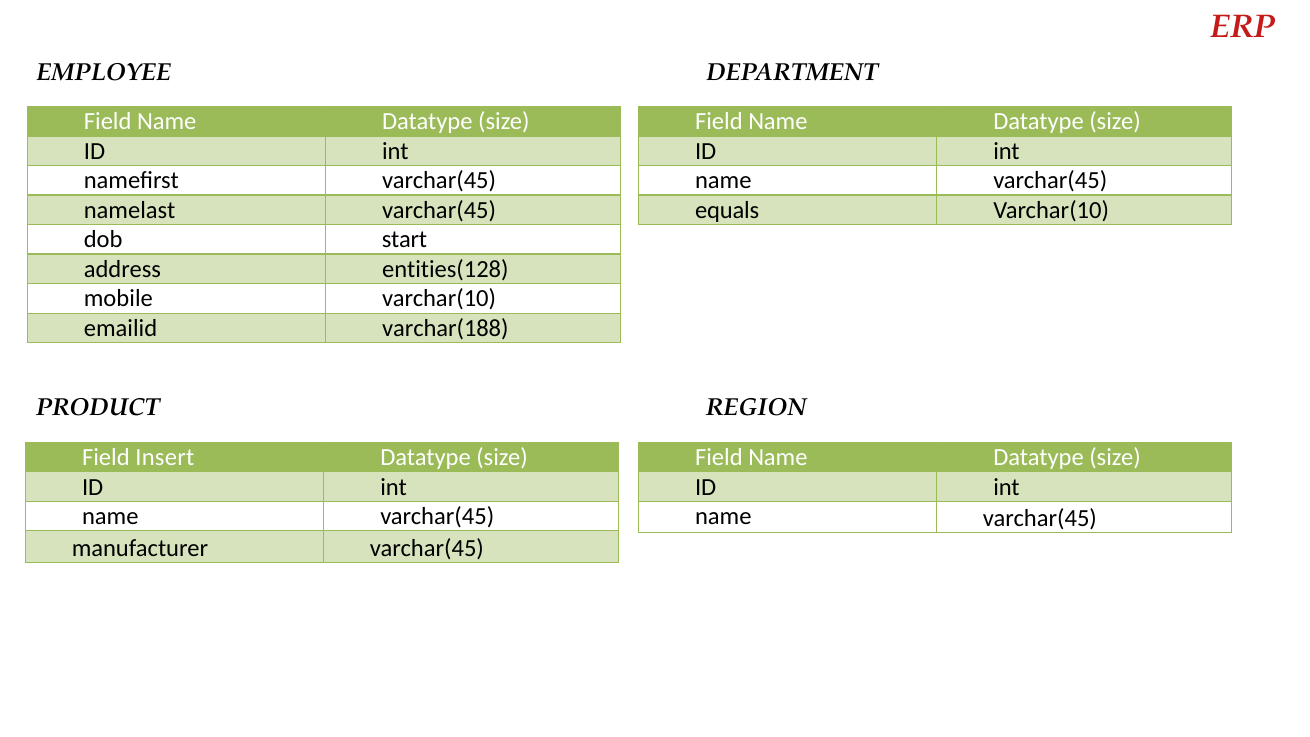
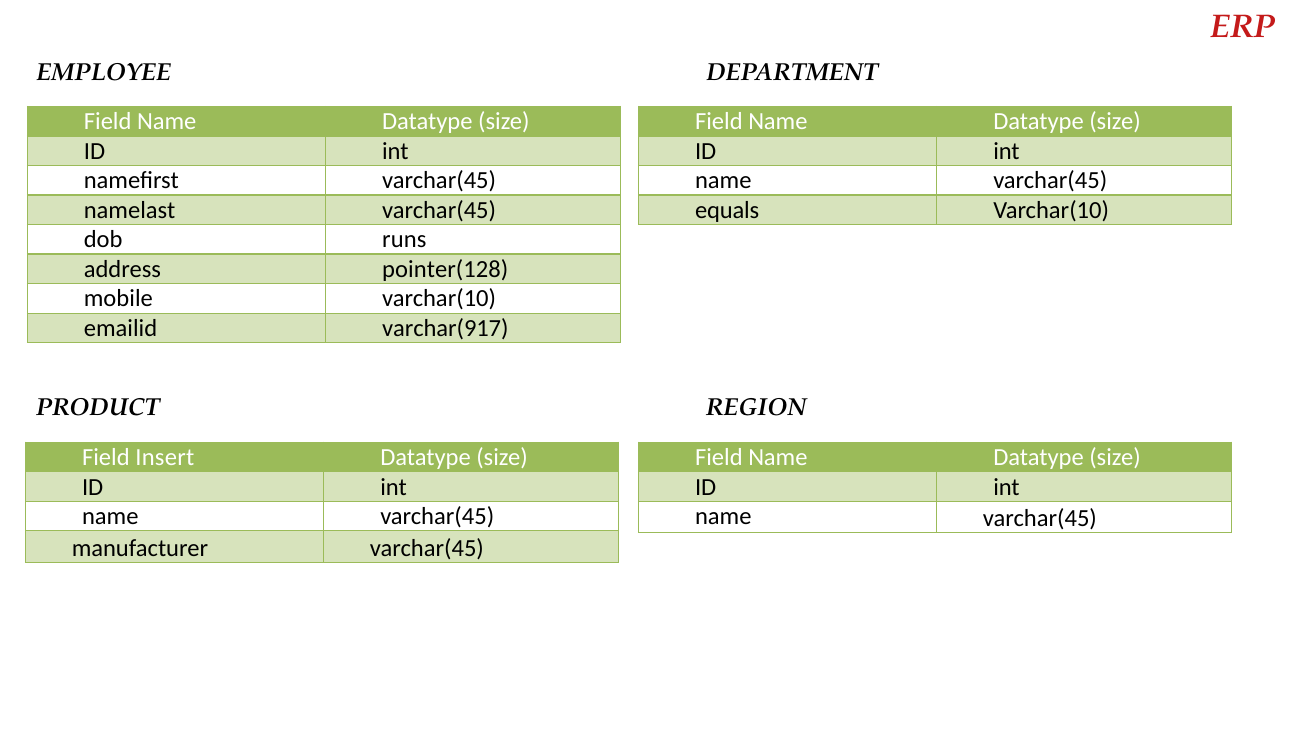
start: start -> runs (404, 240)
entities(128: entities(128 -> pointer(128 (445, 269)
varchar(188: varchar(188 -> varchar(917 (445, 328)
